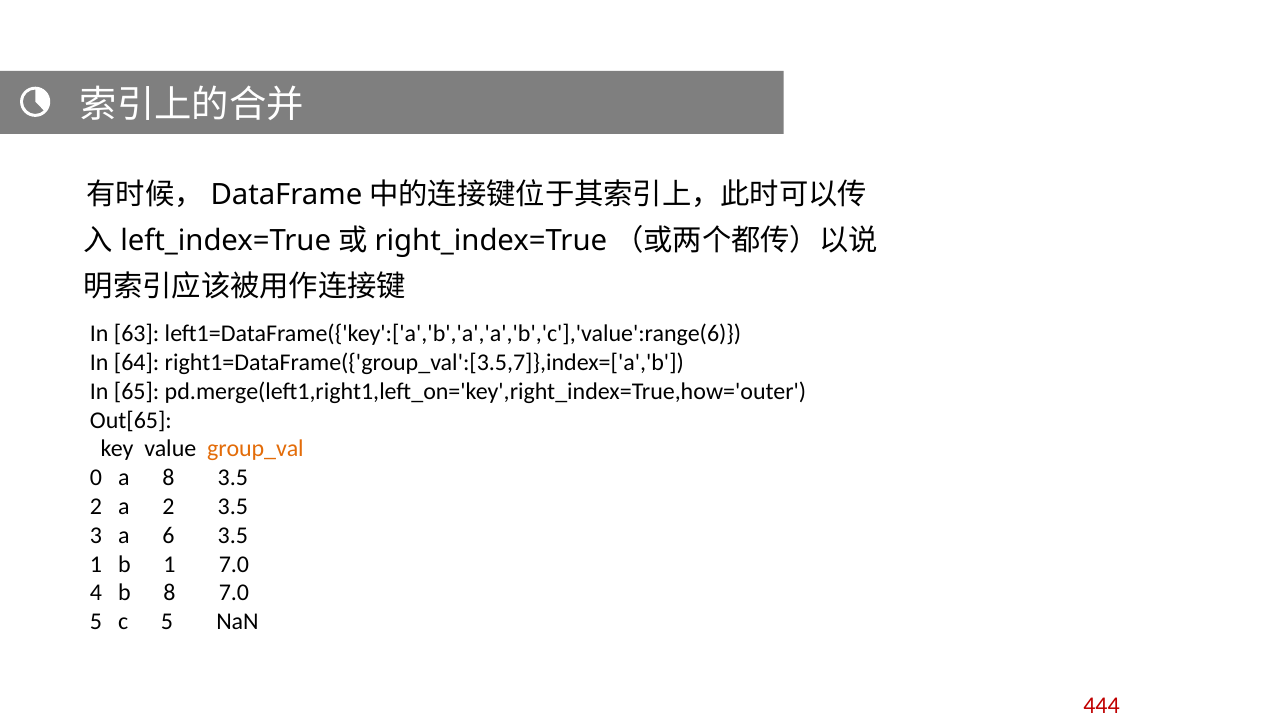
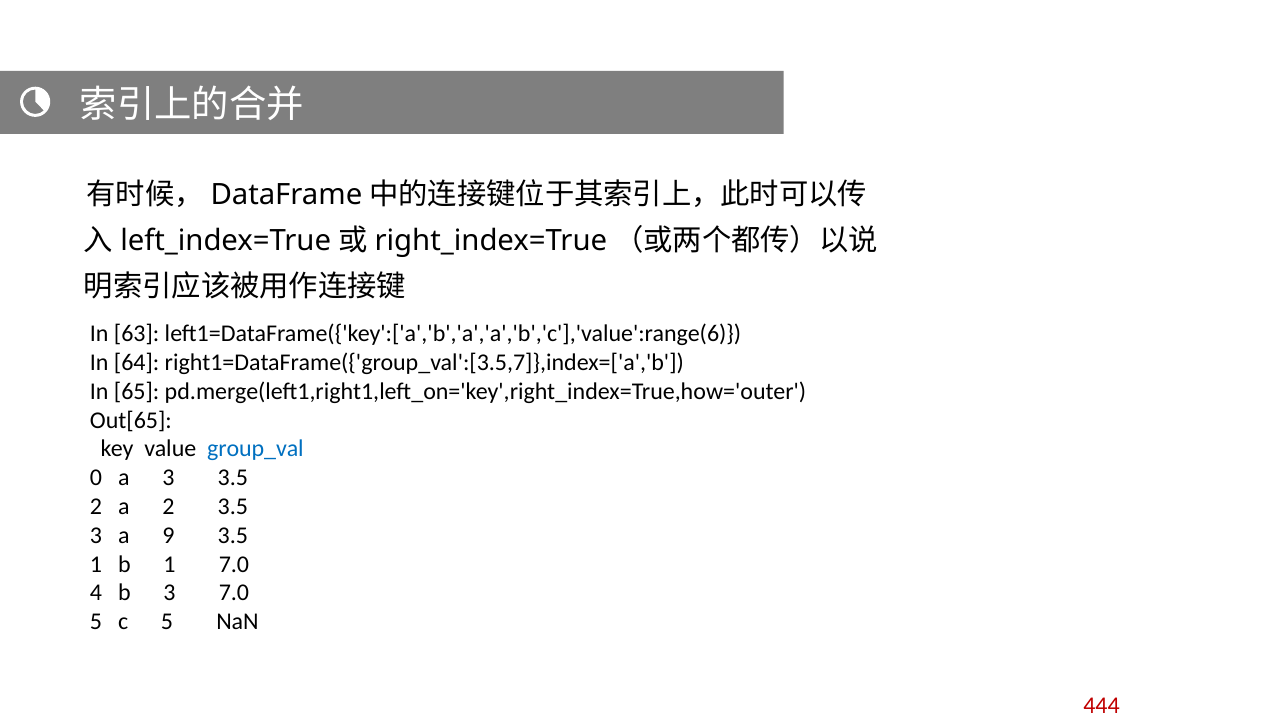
group_val colour: orange -> blue (255, 449)
a 8: 8 -> 3 (168, 478)
6: 6 -> 9 (168, 535)
b 8: 8 -> 3 (169, 593)
